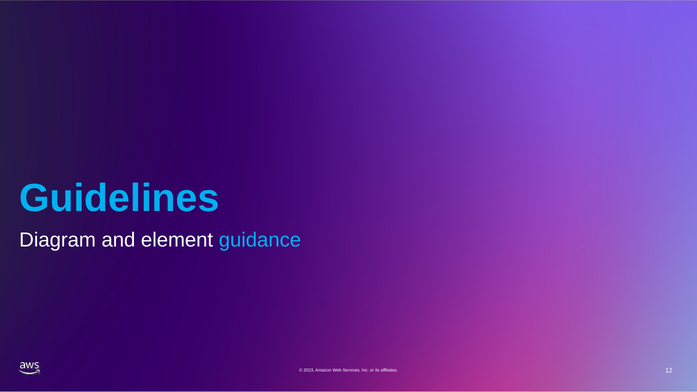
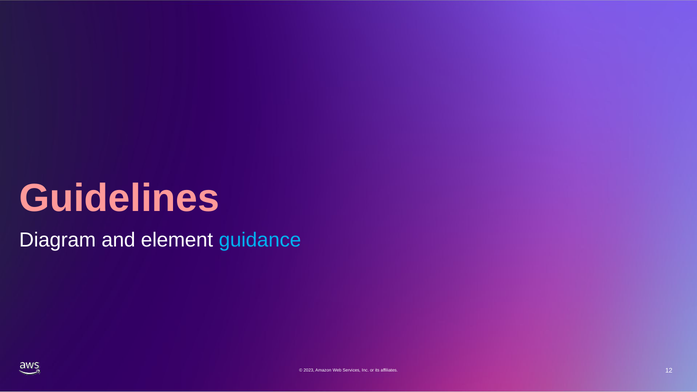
Guidelines colour: light blue -> pink (119, 198)
